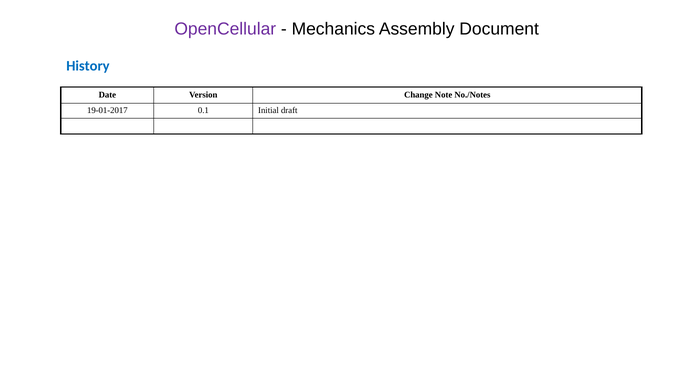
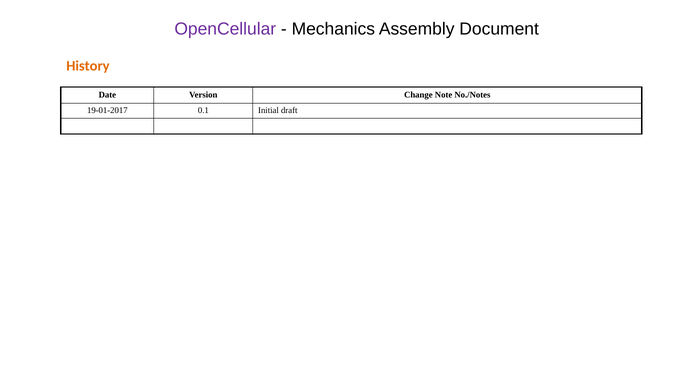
History colour: blue -> orange (88, 66)
